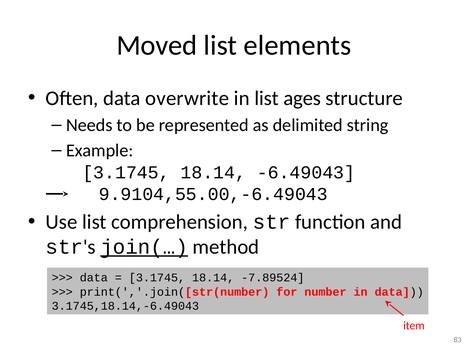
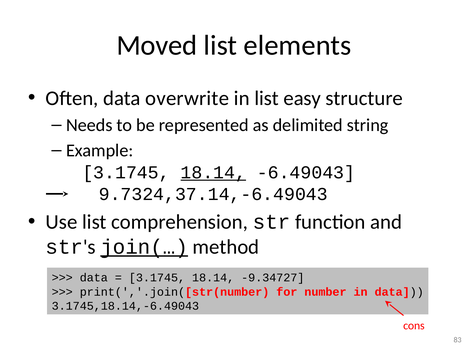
ages: ages -> easy (302, 98)
18.14 underline: none -> present (213, 172)
9.9104,55.00,-6.49043: 9.9104,55.00,-6.49043 -> 9.7324,37.14,-6.49043 (213, 194)
-7.89524: -7.89524 -> -9.34727 (273, 278)
item: item -> cons (414, 326)
